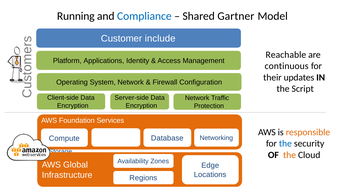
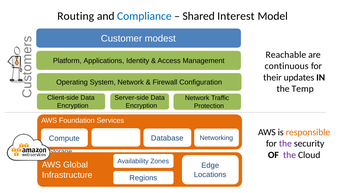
Running: Running -> Routing (76, 16)
Gartner: Gartner -> Interest (236, 16)
include: include -> modest (160, 39)
Script: Script -> Temp (303, 89)
the colour: blue -> purple (285, 144)
the colour: orange -> purple (290, 155)
